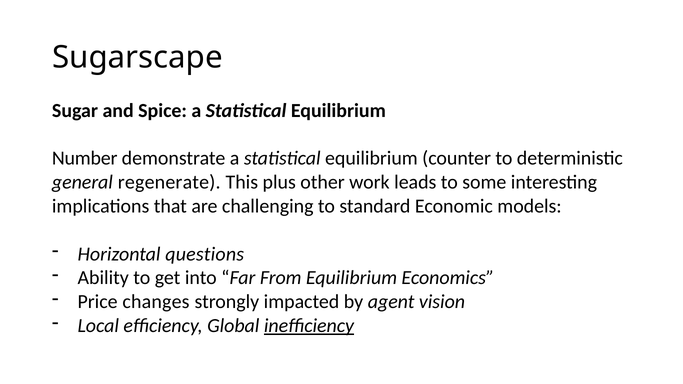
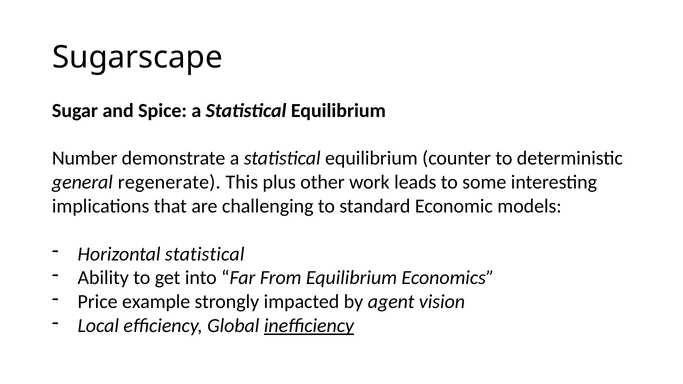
Horizontal questions: questions -> statistical (205, 254)
changes: changes -> example (156, 302)
